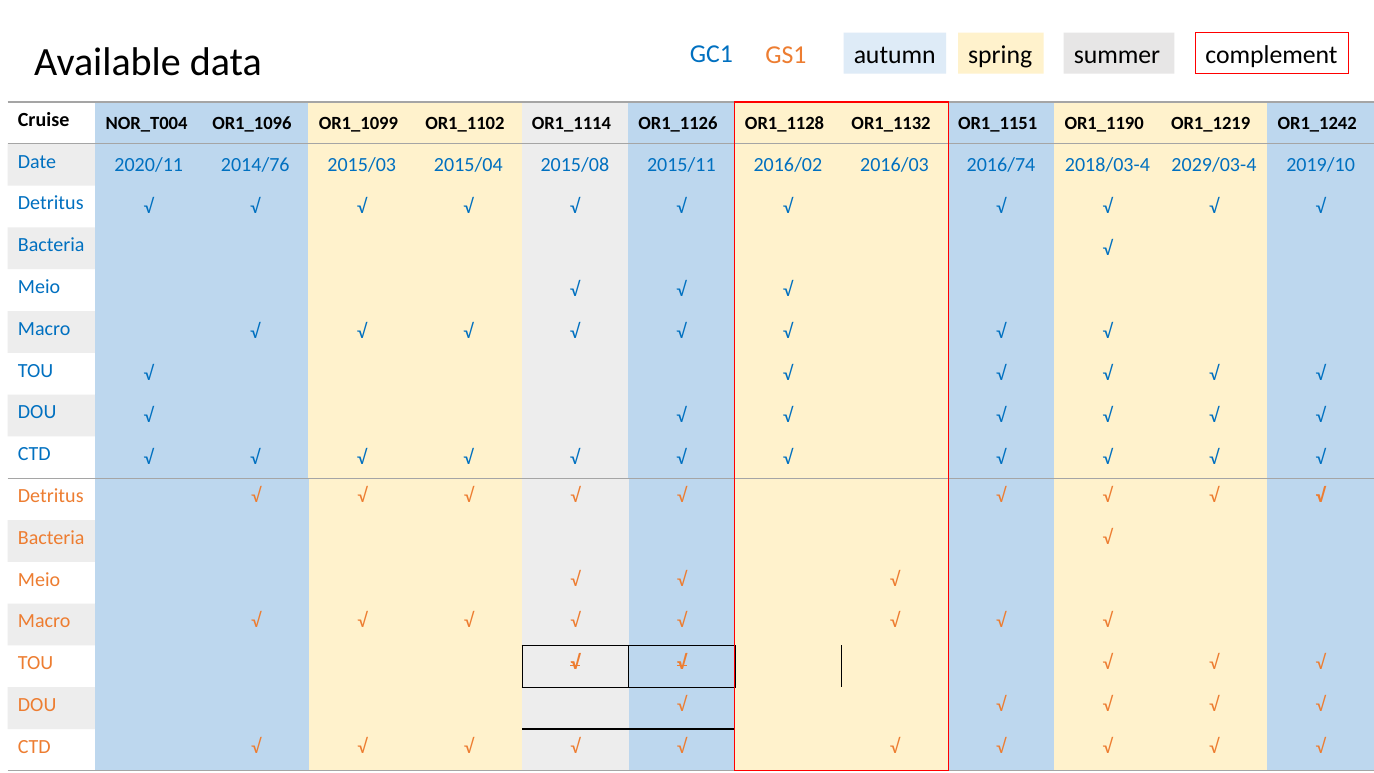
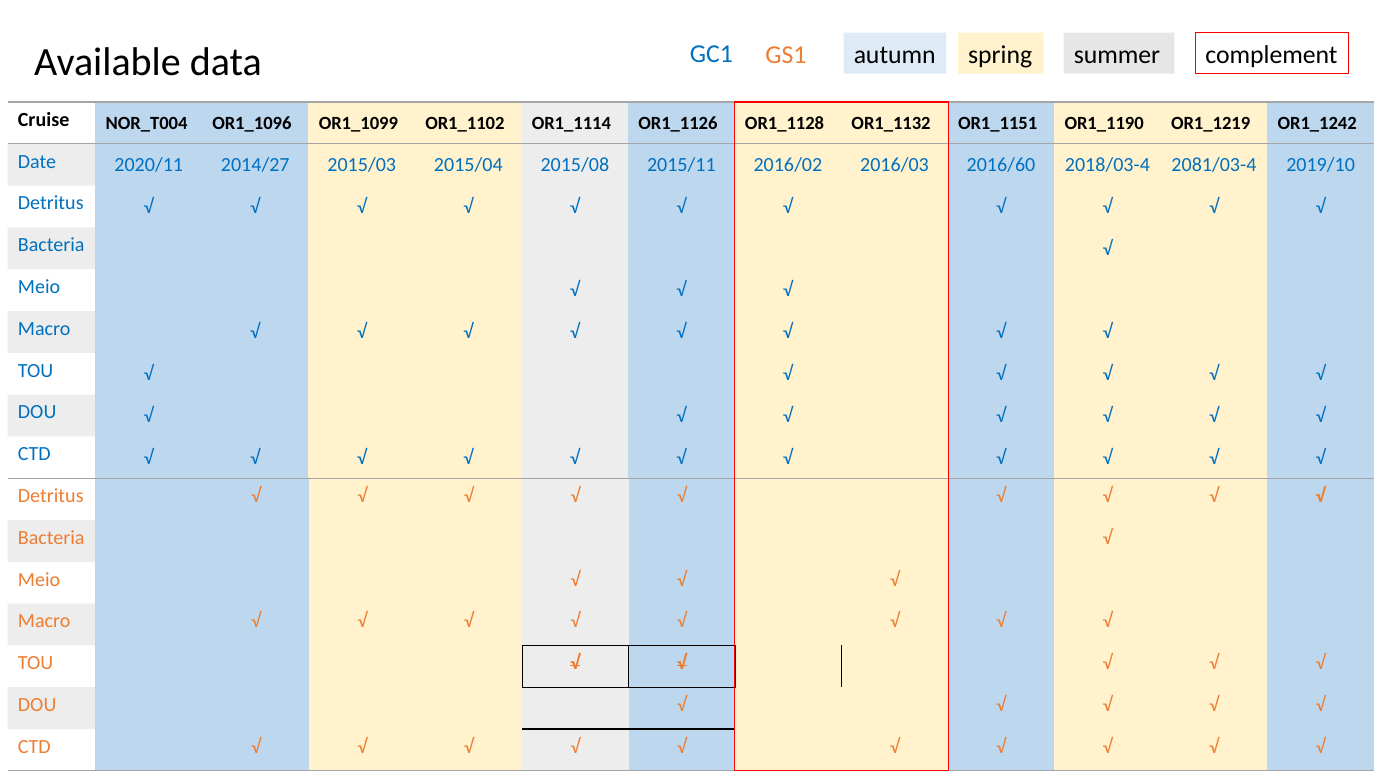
2014/76: 2014/76 -> 2014/27 (255, 165)
2016/74: 2016/74 -> 2016/60 (1001, 165)
2029/03-4: 2029/03-4 -> 2081/03-4 (1214, 165)
